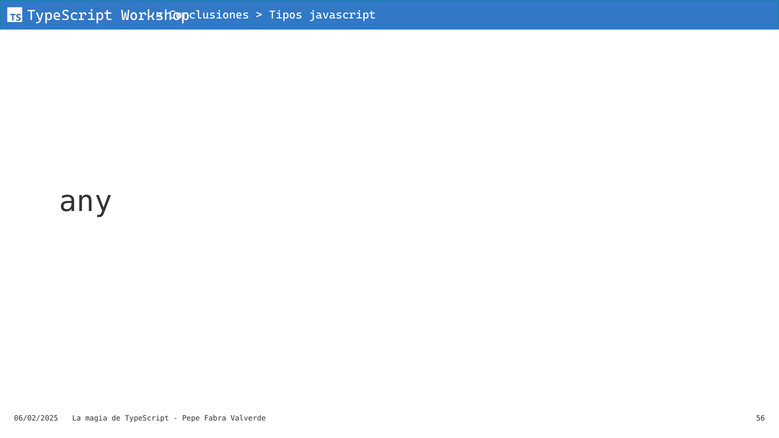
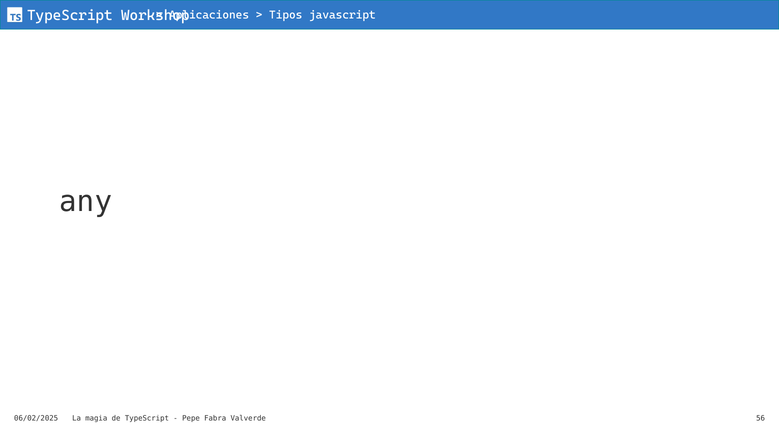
Conclusiones: Conclusiones -> Aplicaciones (209, 15)
